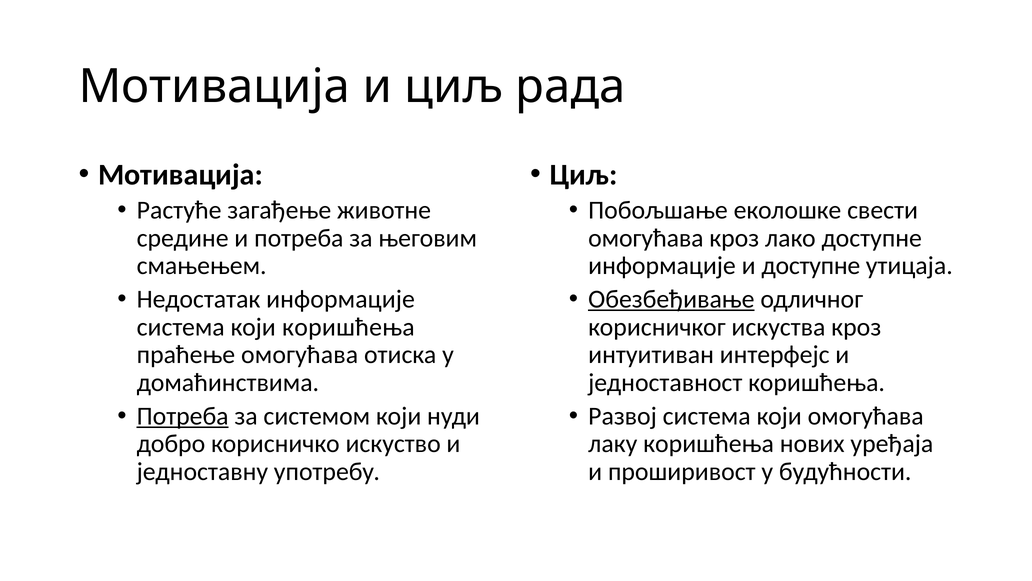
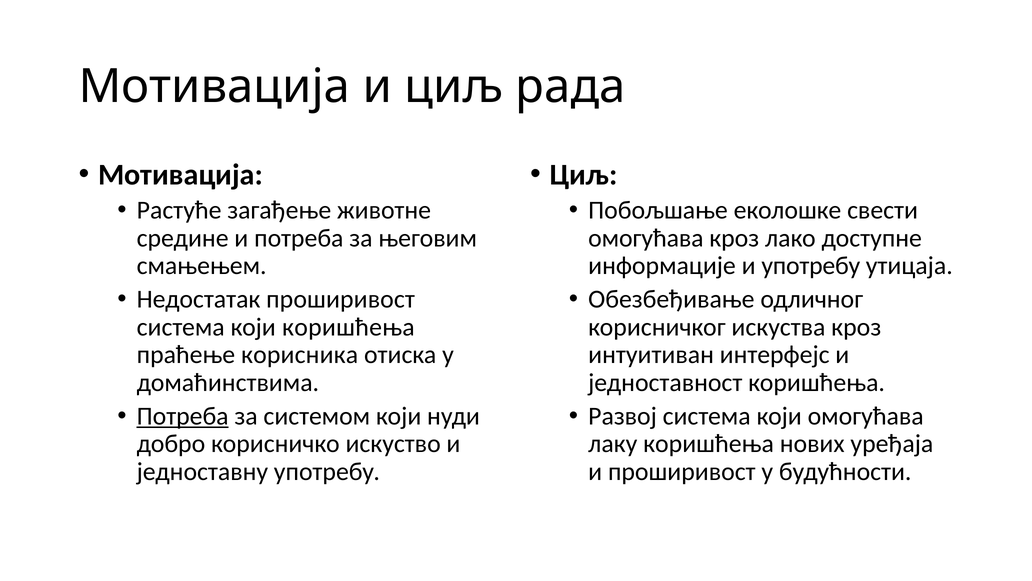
и доступне: доступне -> употребу (811, 266)
Недостатак информације: информације -> проширивост (341, 299)
Обезбеђивање underline: present -> none (671, 299)
праћење омогућава: омогућава -> корисника (300, 355)
